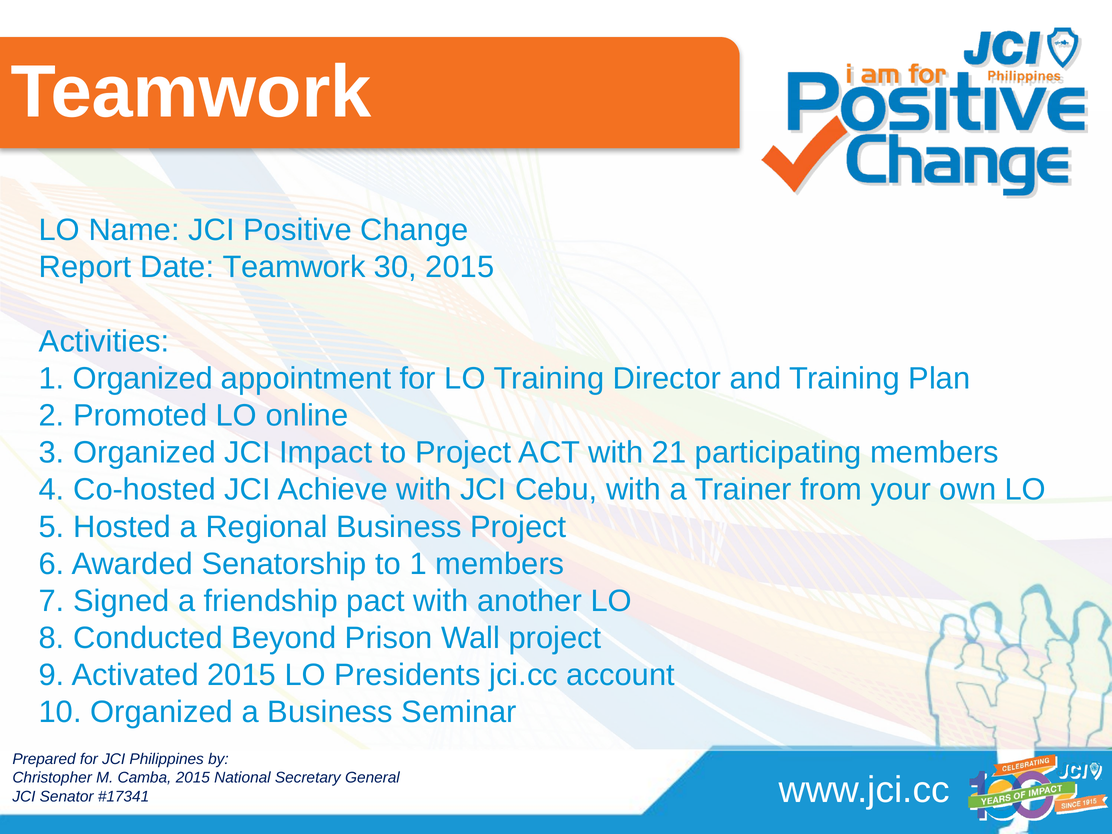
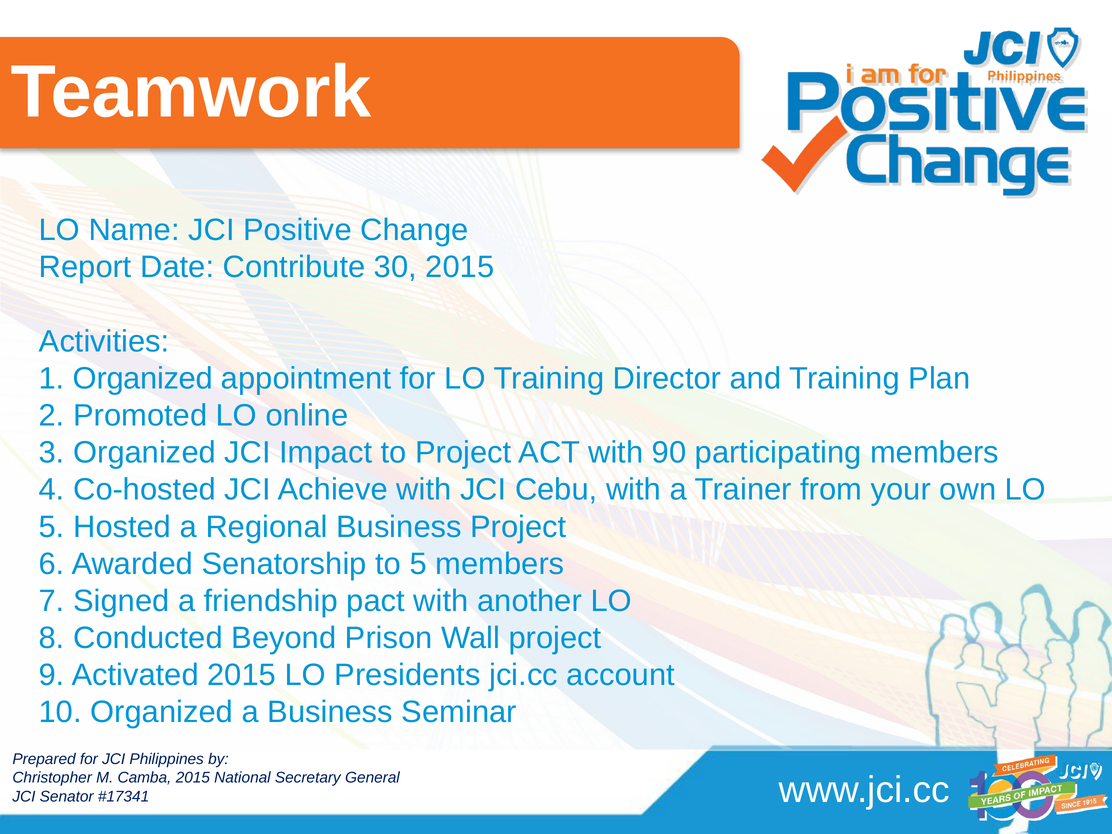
Date Teamwork: Teamwork -> Contribute (294, 267)
21: 21 -> 90 (669, 453)
to 1: 1 -> 5 (418, 564)
